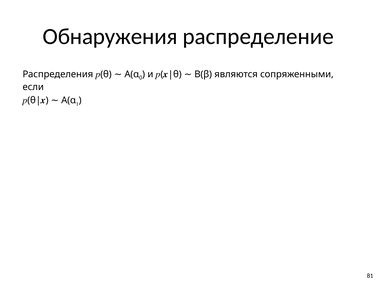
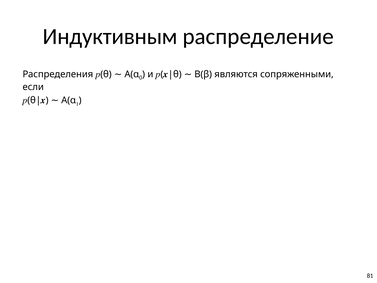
Обнаружения: Обнаружения -> Индуктивным (110, 36)
